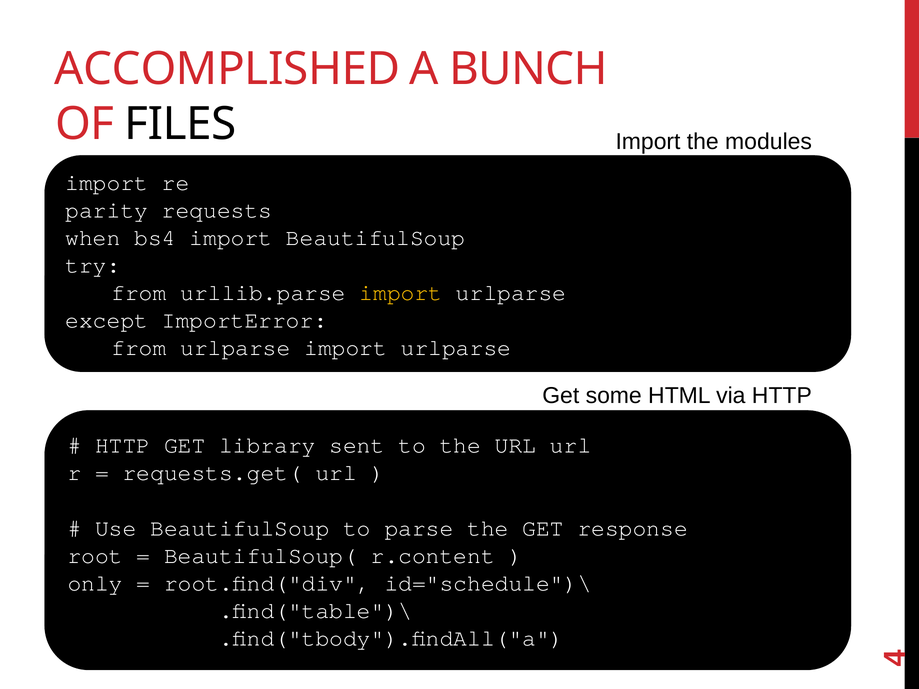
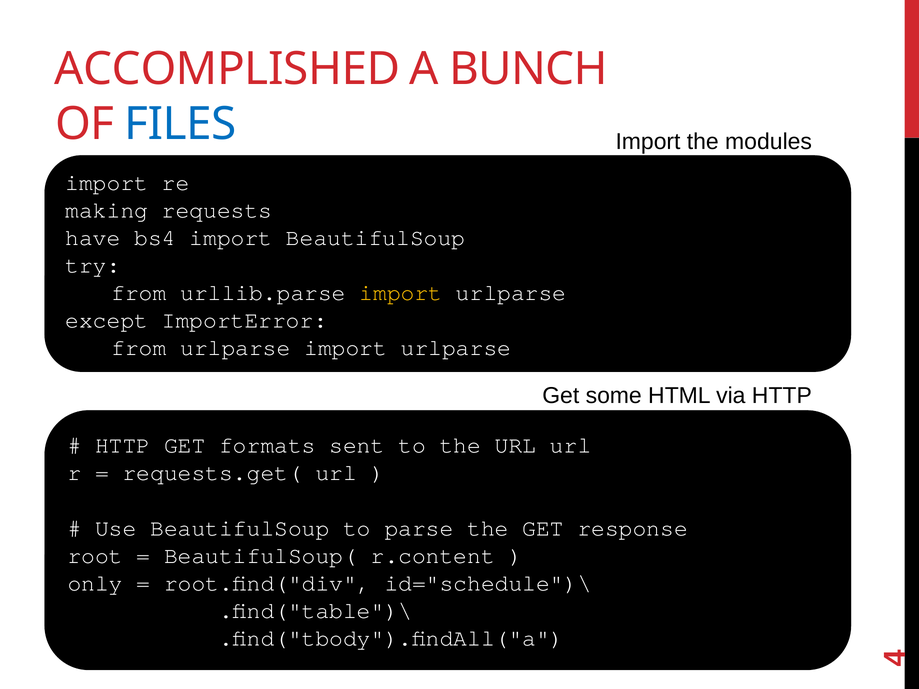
FILES colour: black -> blue (180, 124)
parity: parity -> making (107, 210)
when: when -> have (93, 238)
library: library -> formats (267, 445)
